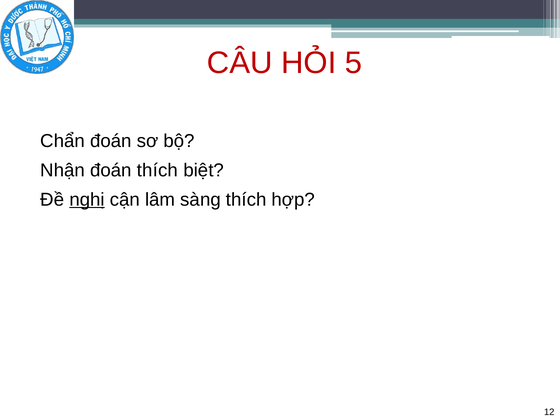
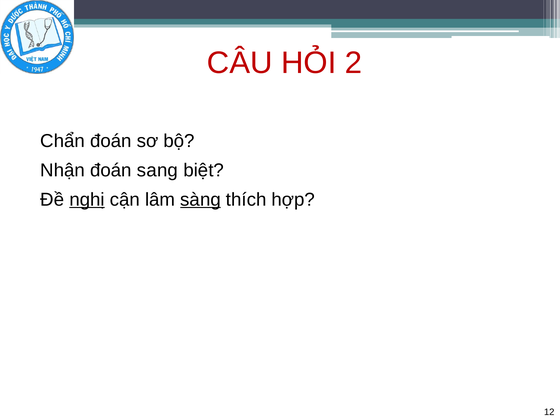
5: 5 -> 2 (354, 63)
đoán thích: thích -> sang (157, 170)
sàng underline: none -> present (201, 200)
